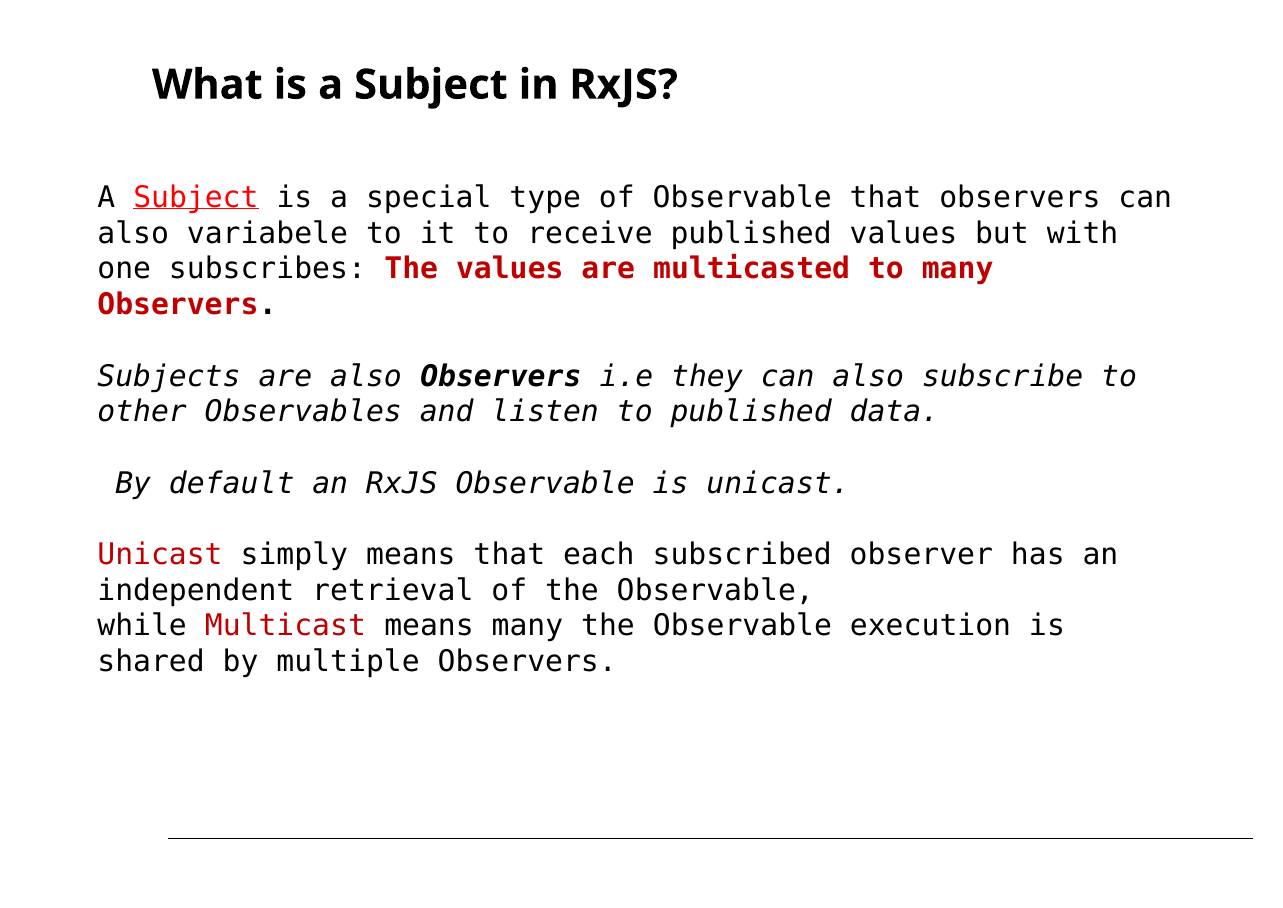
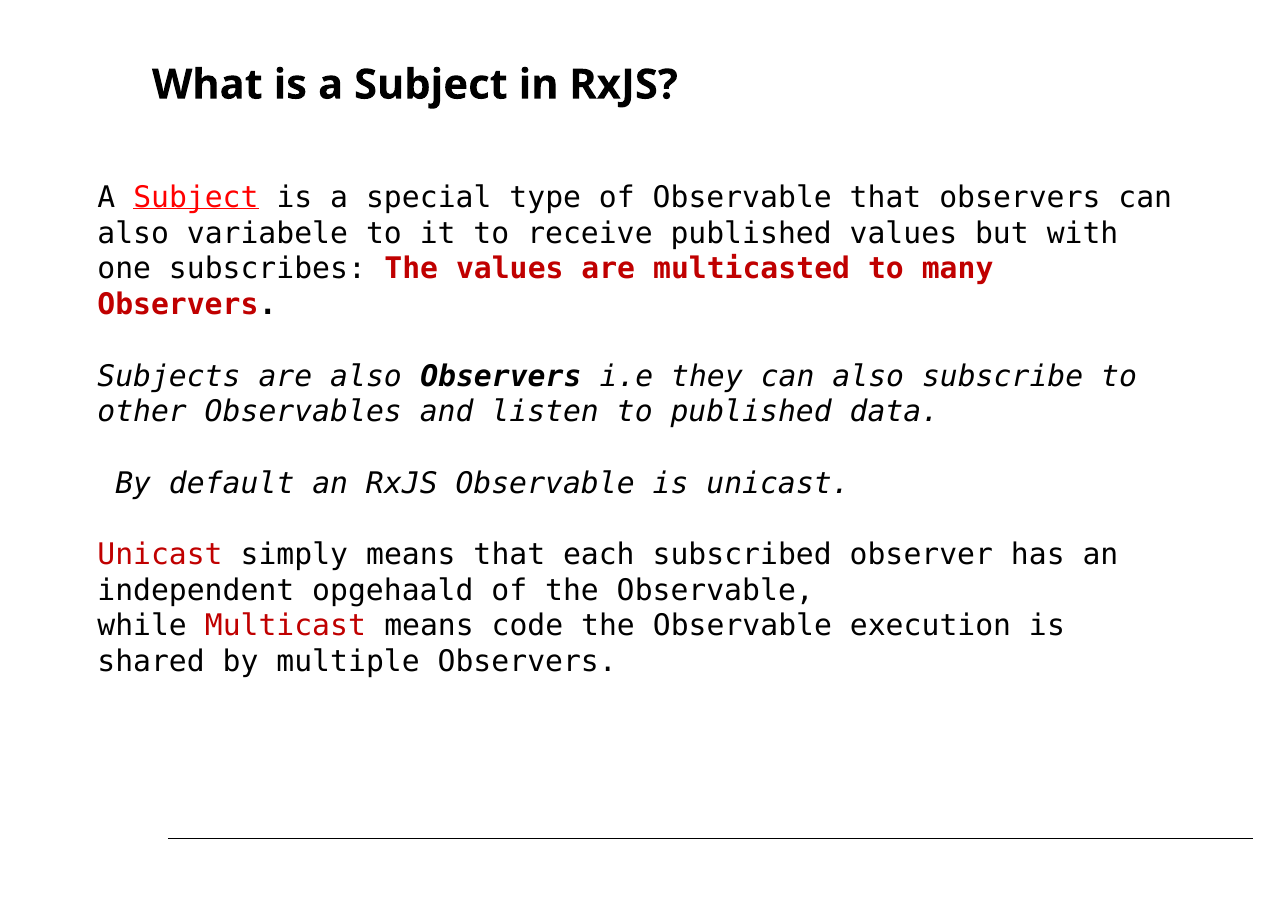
retrieval: retrieval -> opgehaald (393, 590)
means many: many -> code (527, 626)
